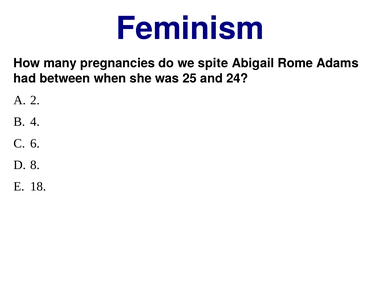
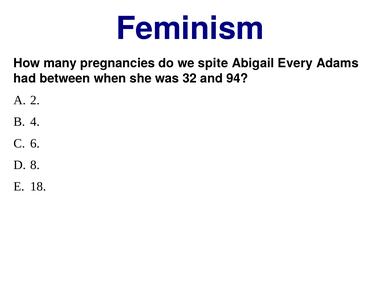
Rome: Rome -> Every (295, 63)
25: 25 -> 32 (190, 78)
24: 24 -> 94 (237, 78)
